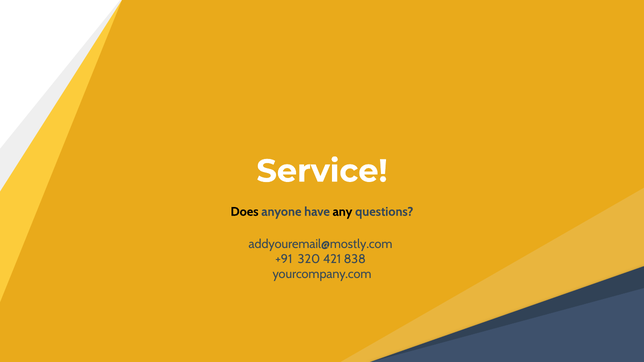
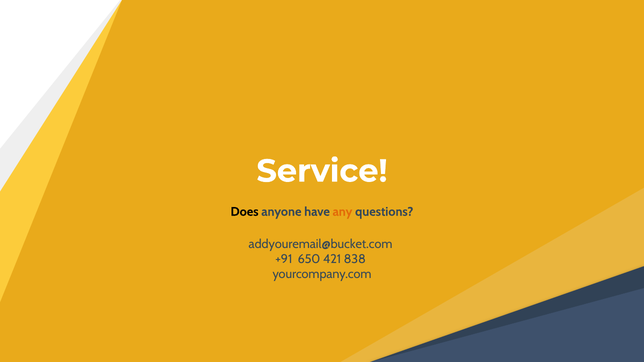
any colour: black -> orange (342, 212)
addyouremail@mostly.com: addyouremail@mostly.com -> addyouremail@bucket.com (321, 244)
320: 320 -> 650 (309, 259)
